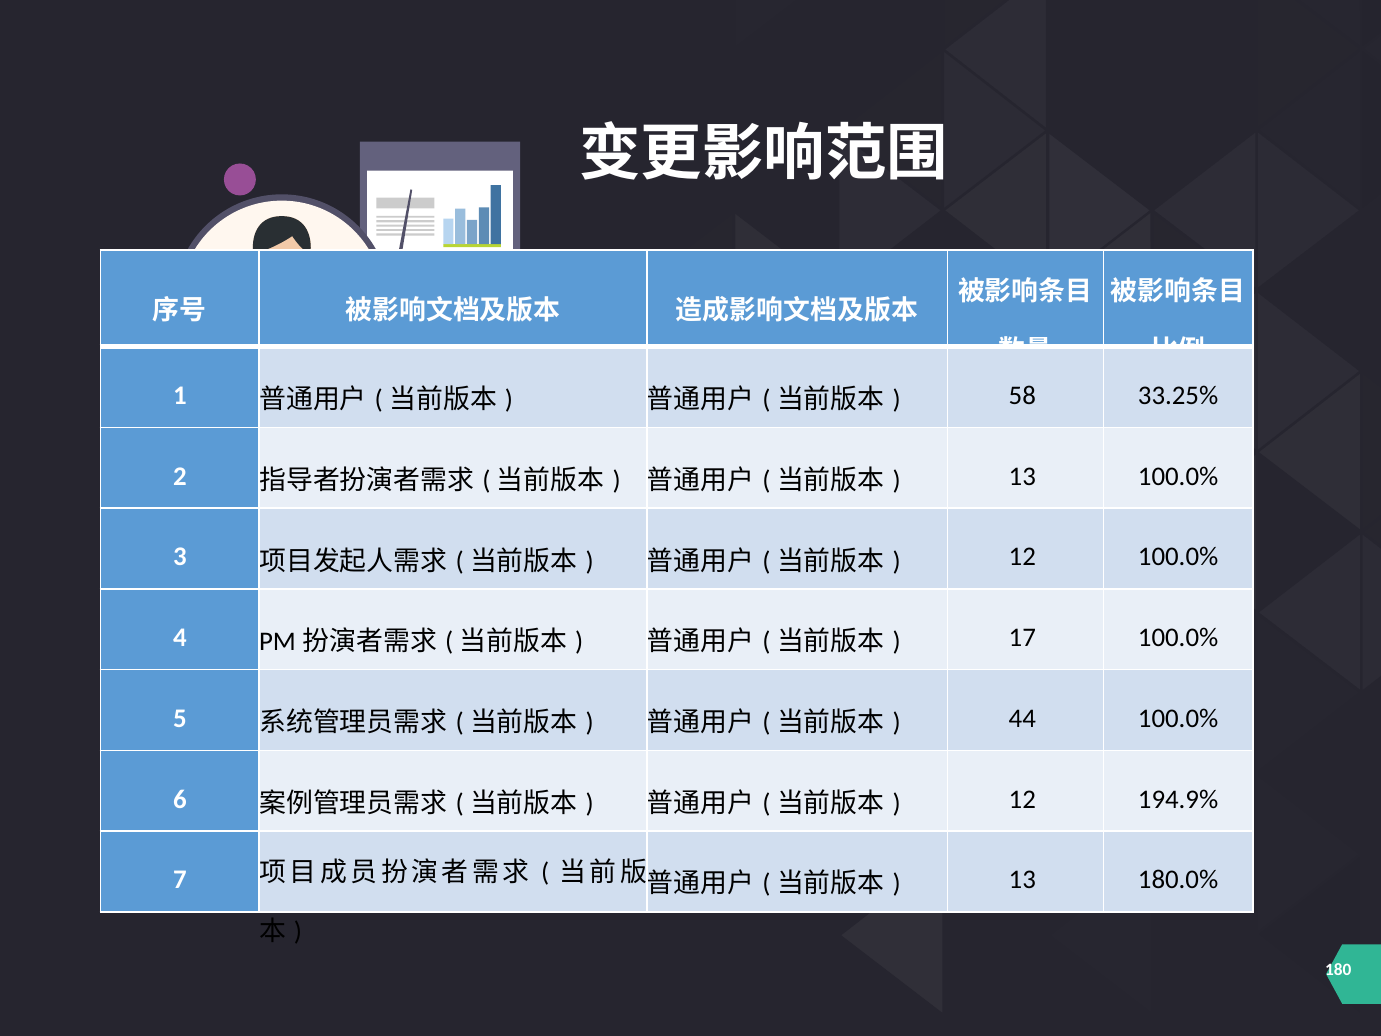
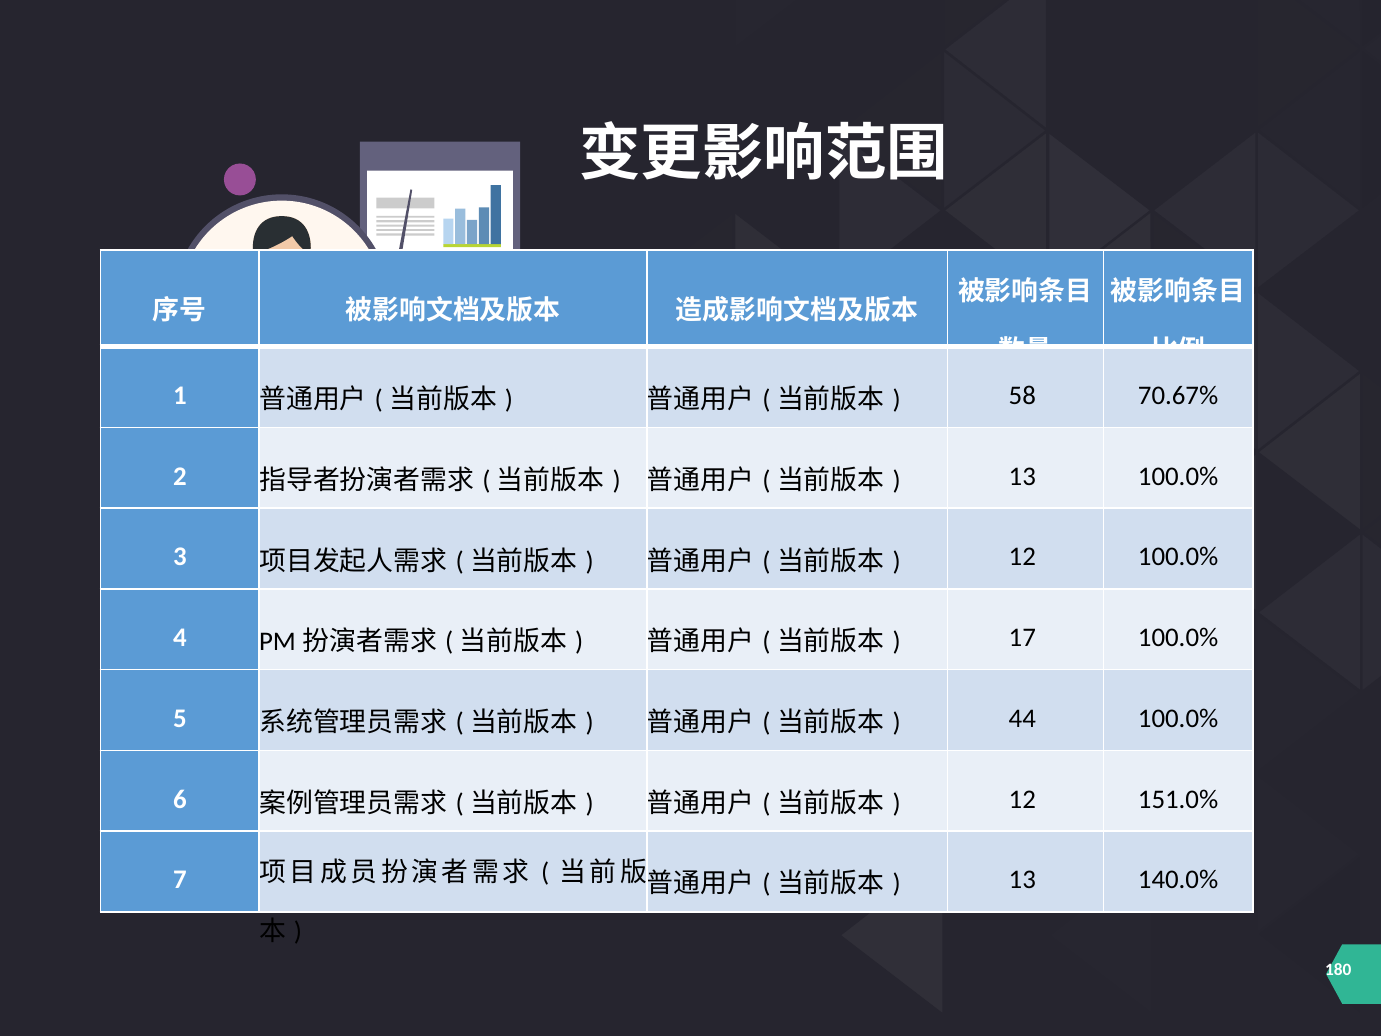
33.25%: 33.25% -> 70.67% (1178, 396)
194.9%: 194.9% -> 151.0% (1178, 799)
180.0%: 180.0% -> 140.0% (1178, 880)
